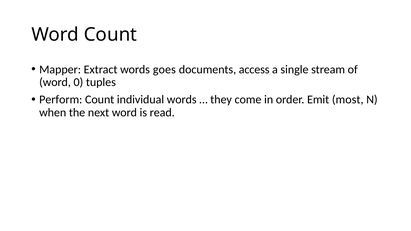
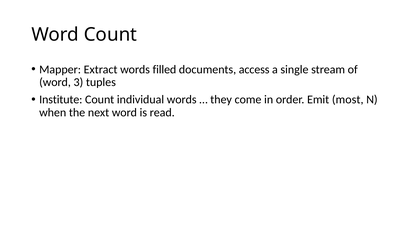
goes: goes -> filled (164, 69)
0: 0 -> 3 (78, 82)
Perform: Perform -> Institute (61, 100)
